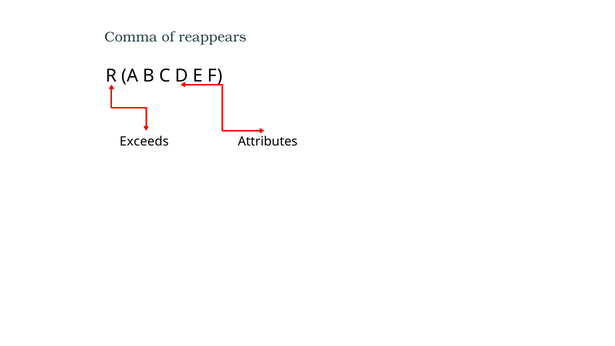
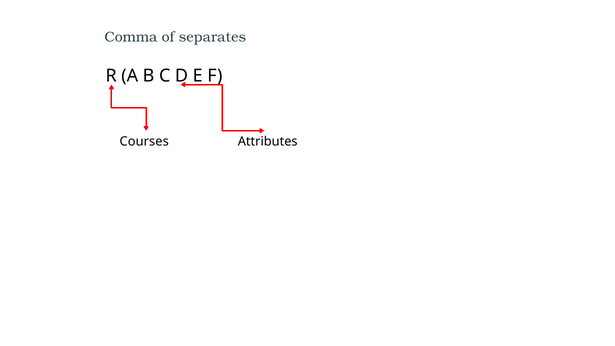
reappears: reappears -> separates (212, 37)
Exceeds: Exceeds -> Courses (144, 142)
